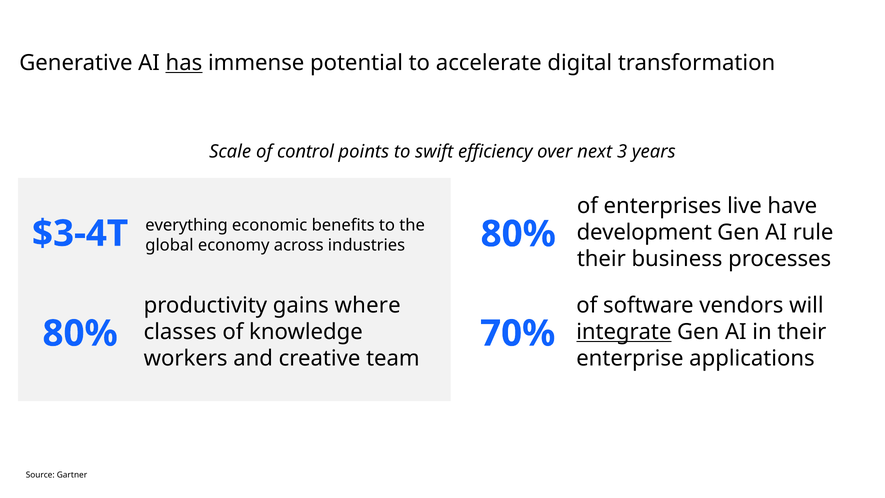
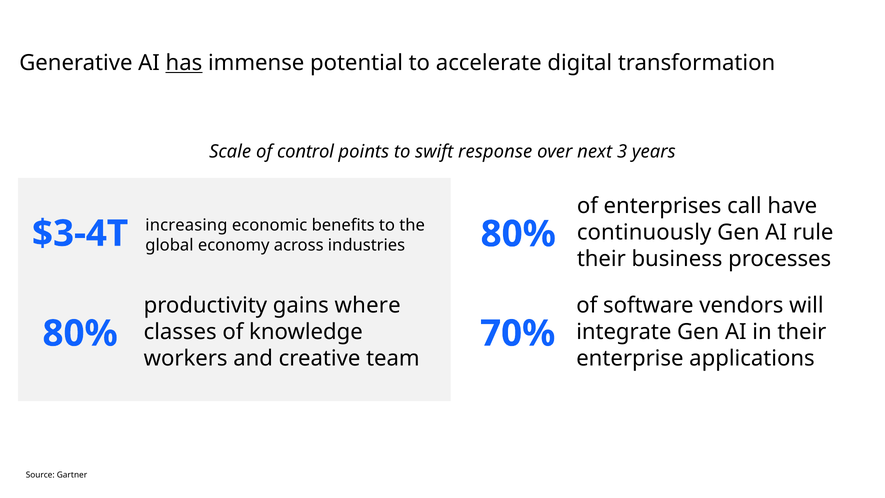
efficiency: efficiency -> response (495, 151)
live: live -> call (744, 206)
everything: everything -> increasing (186, 225)
development: development -> continuously (644, 232)
integrate underline: present -> none (624, 332)
